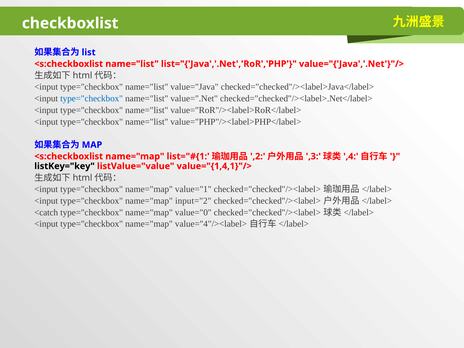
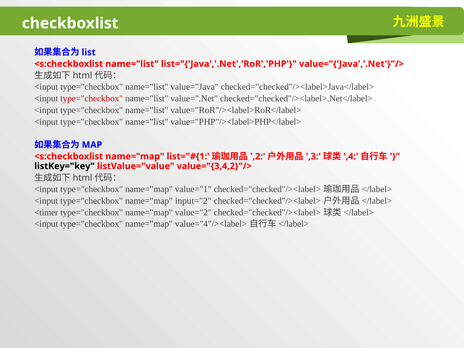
type="checkbox colour: blue -> red (92, 99)
value="{1,4,1}"/>: value="{1,4,1}"/> -> value="{3,4,2}"/> (214, 166)
<catch: <catch -> <timer (46, 212)
value="0: value="0 -> value="2 (193, 212)
